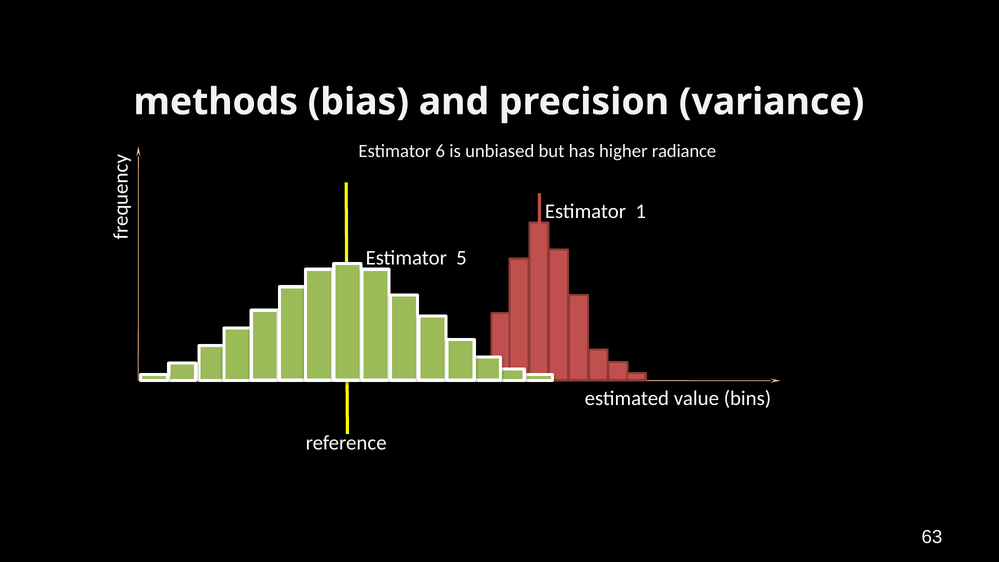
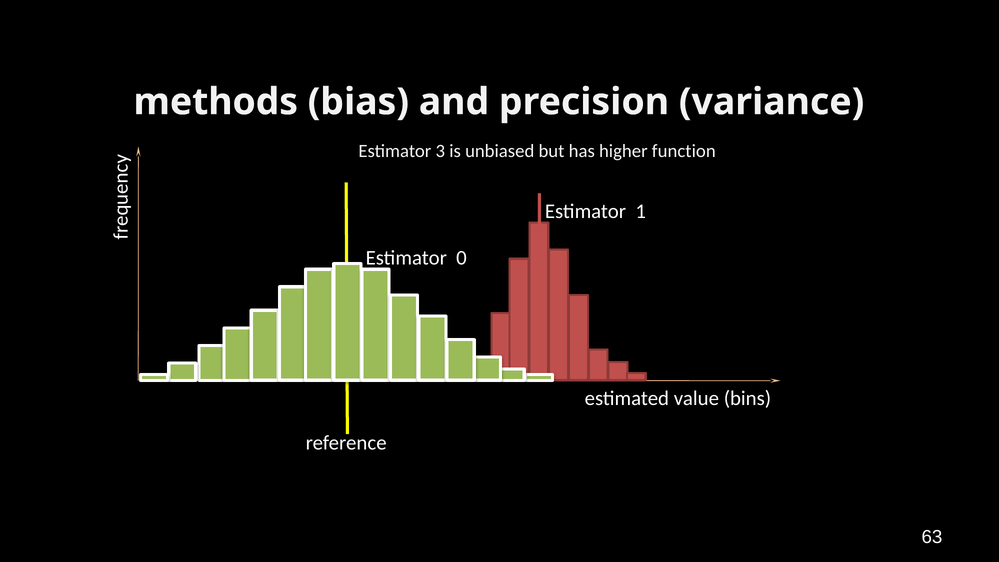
6: 6 -> 3 (440, 151)
radiance: radiance -> function (684, 151)
5: 5 -> 0 (461, 258)
